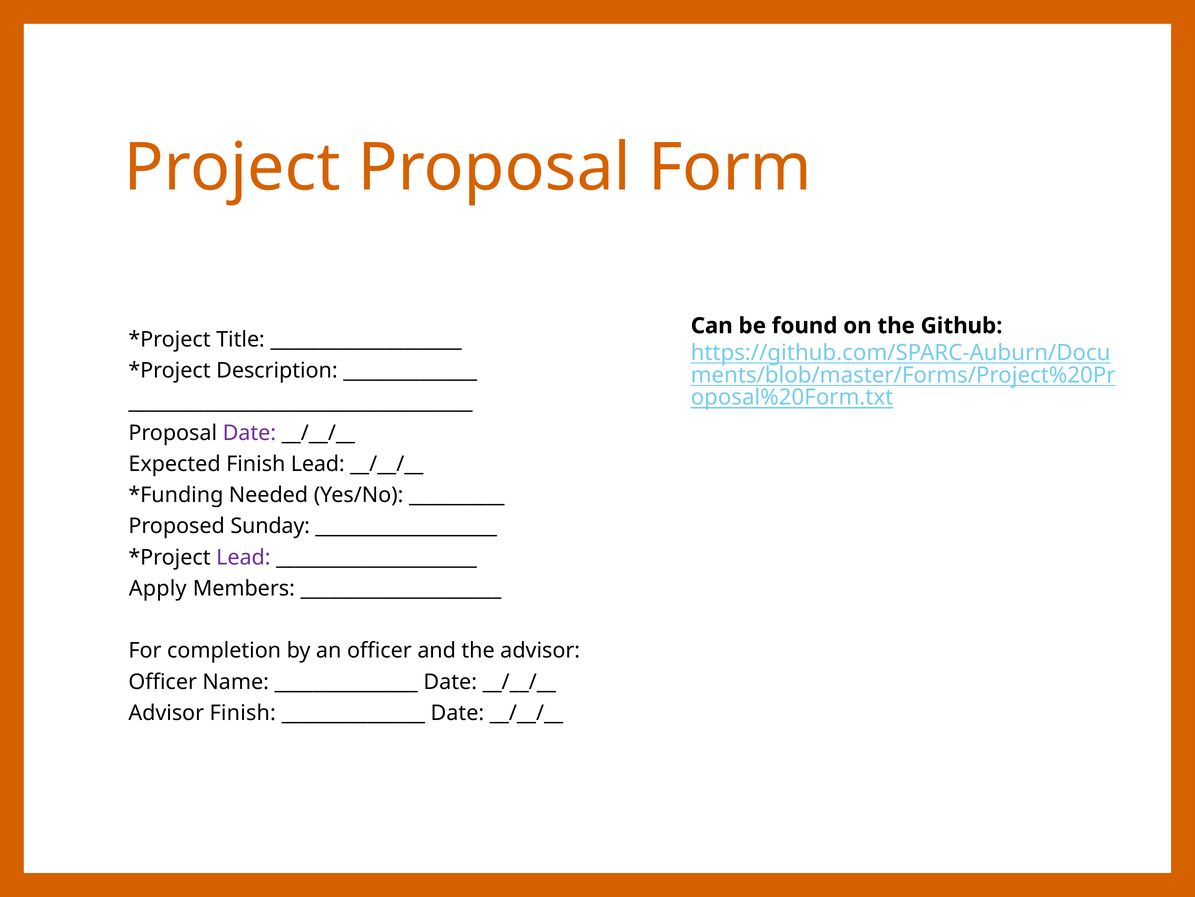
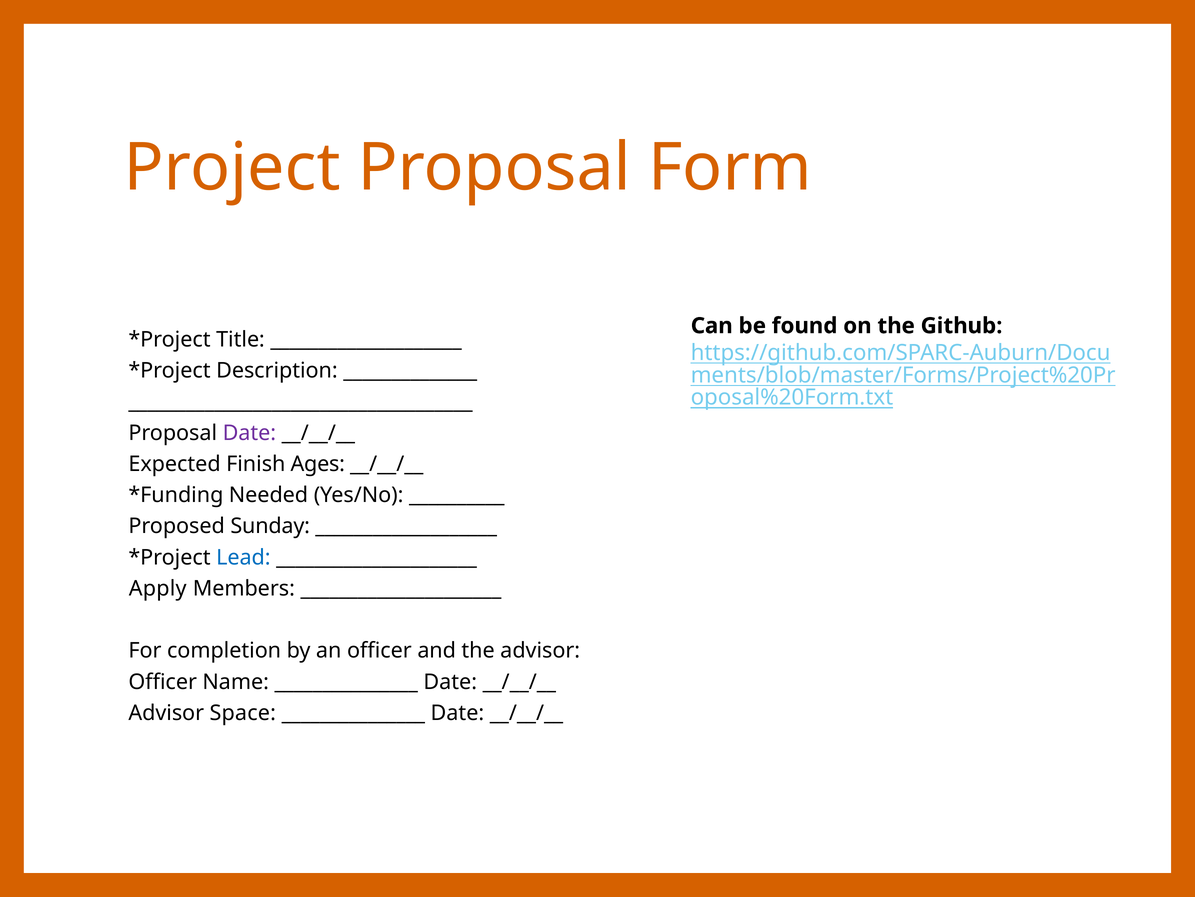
Finish Lead: Lead -> Ages (318, 464)
Lead colour: purple -> blue (243, 557)
Advisor Finish: Finish -> Space (243, 713)
